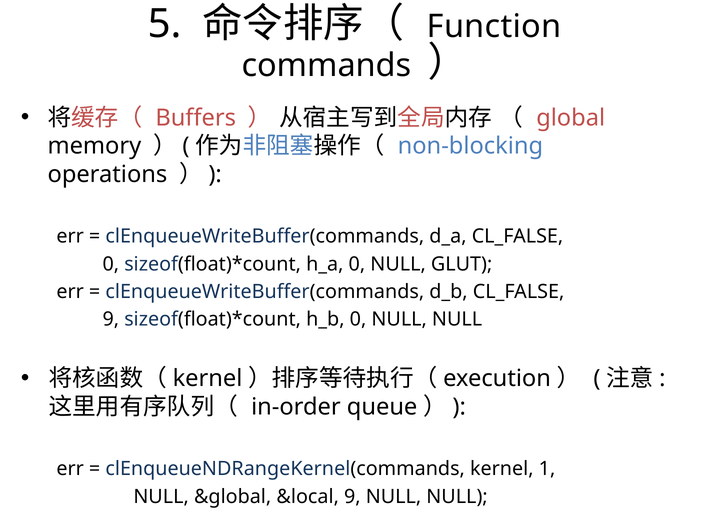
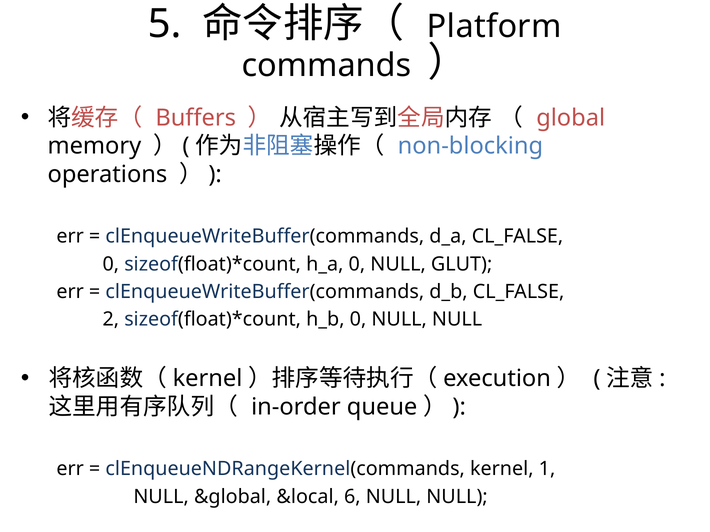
Function: Function -> Platform (494, 27)
9: 9 -> 2 (111, 320)
&local 9: 9 -> 6 (352, 497)
